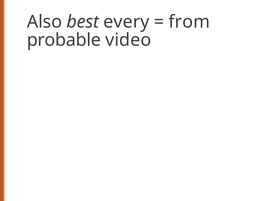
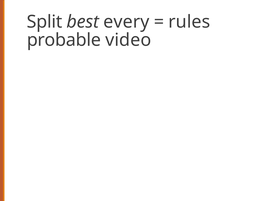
Also: Also -> Split (45, 22)
from: from -> rules (189, 22)
